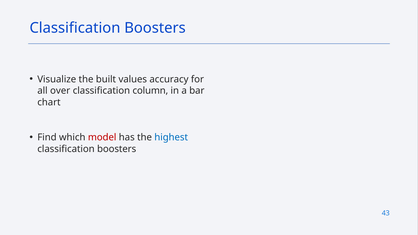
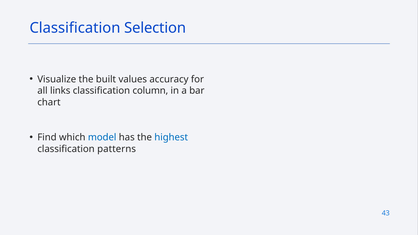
Boosters: Boosters -> Selection (155, 28)
over: over -> links (60, 91)
model colour: red -> blue (102, 137)
boosters: boosters -> patterns (117, 149)
